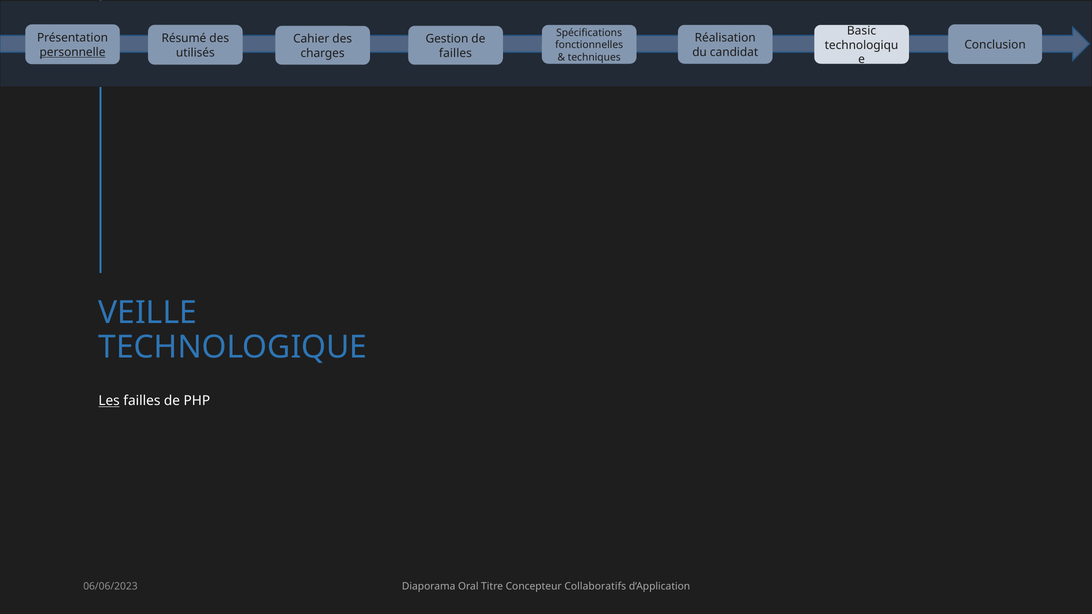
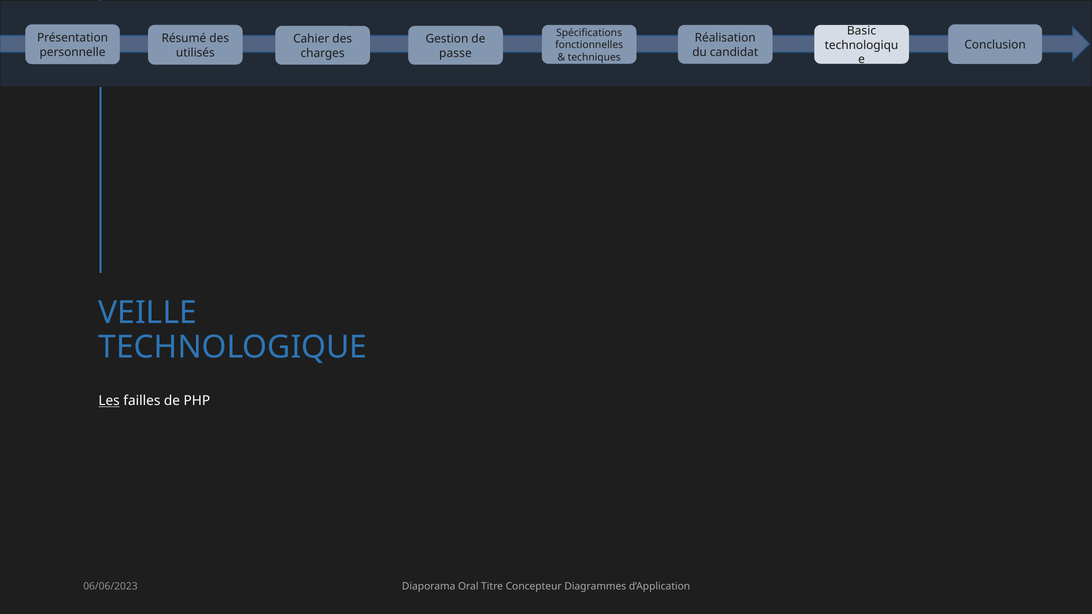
personnelle underline: present -> none (73, 52)
failles: failles -> passe (455, 53)
Collaboratifs: Collaboratifs -> Diagrammes (595, 586)
